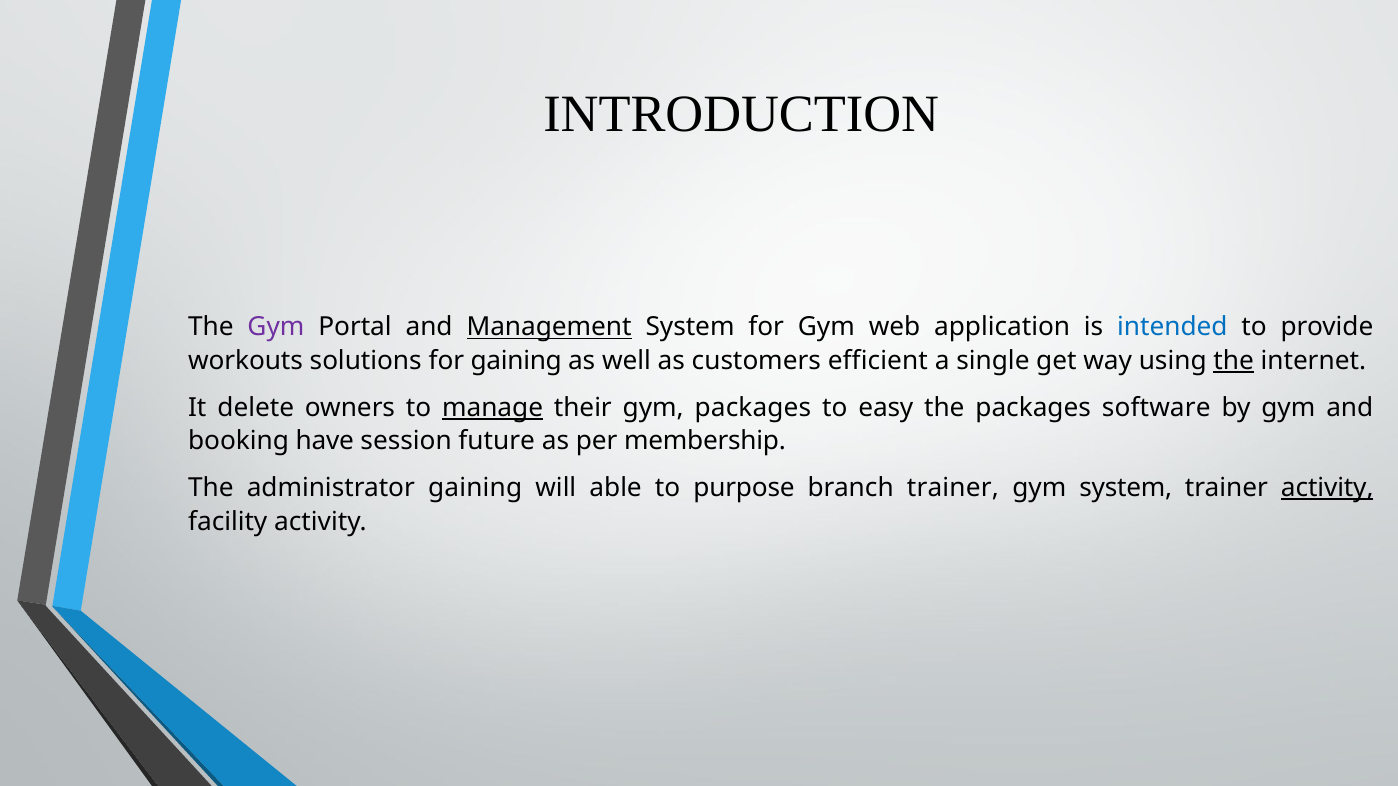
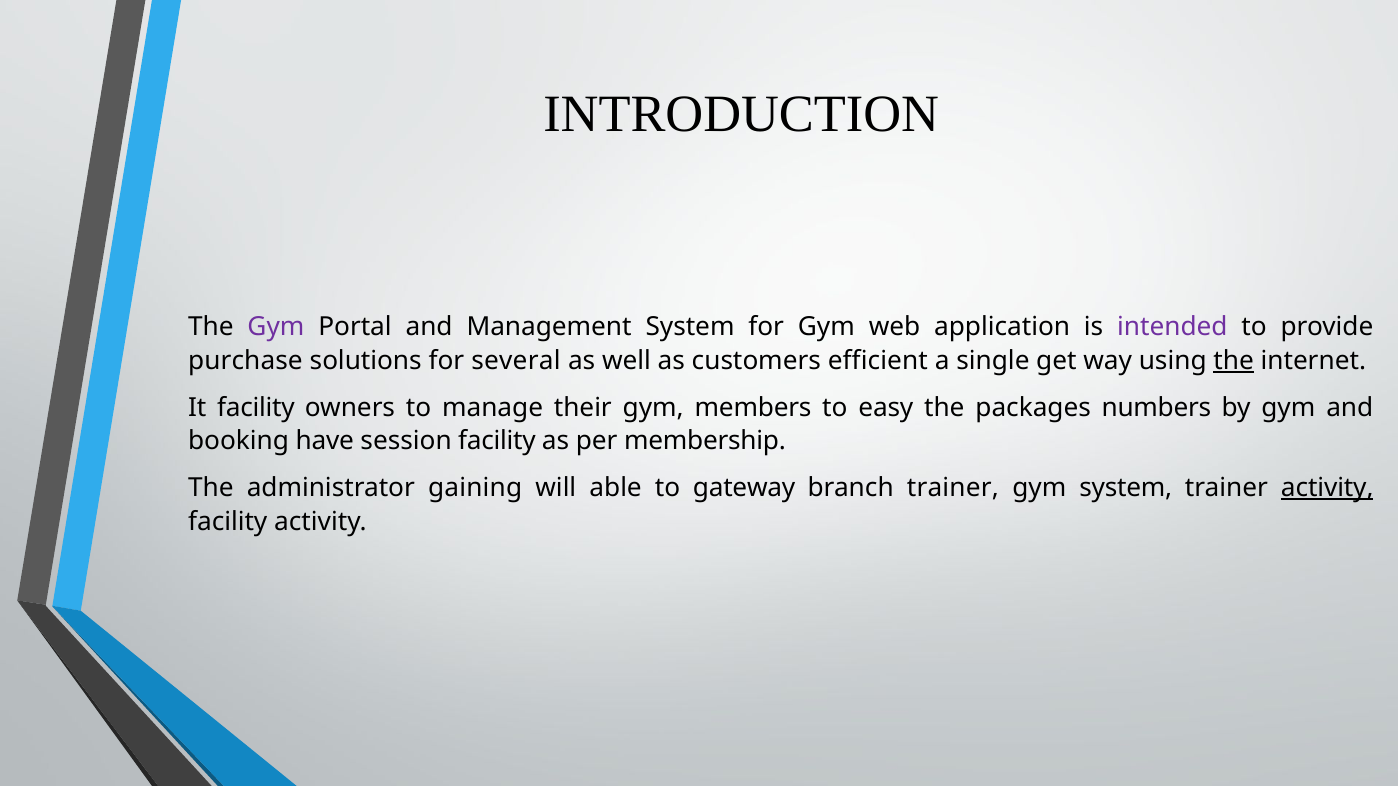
Management underline: present -> none (549, 327)
intended colour: blue -> purple (1172, 327)
workouts: workouts -> purchase (245, 361)
for gaining: gaining -> several (516, 361)
It delete: delete -> facility (256, 408)
manage underline: present -> none (493, 408)
gym packages: packages -> members (753, 408)
software: software -> numbers (1156, 408)
session future: future -> facility (497, 441)
purpose: purpose -> gateway (744, 488)
